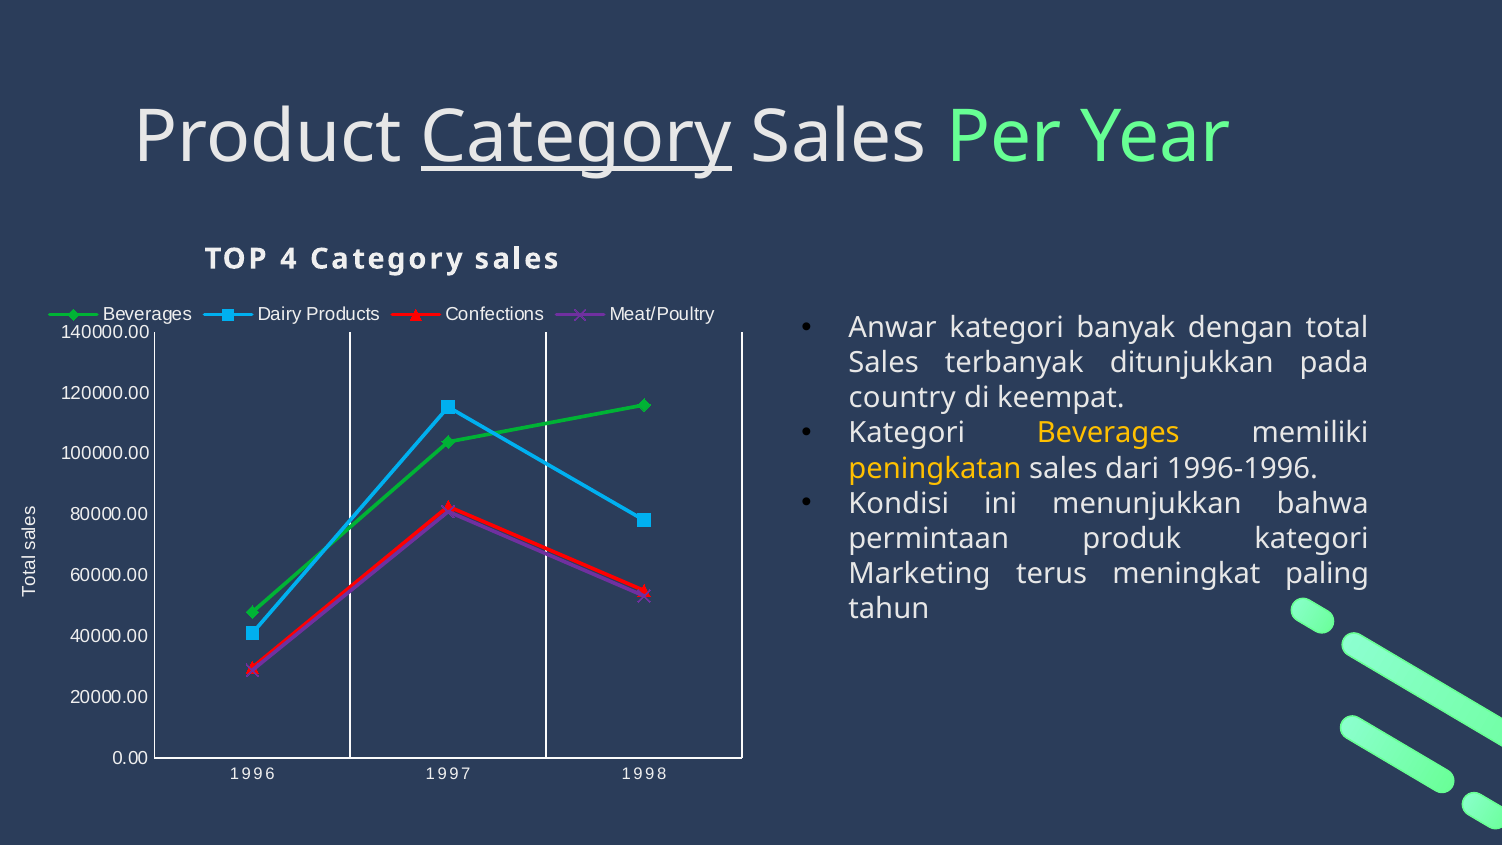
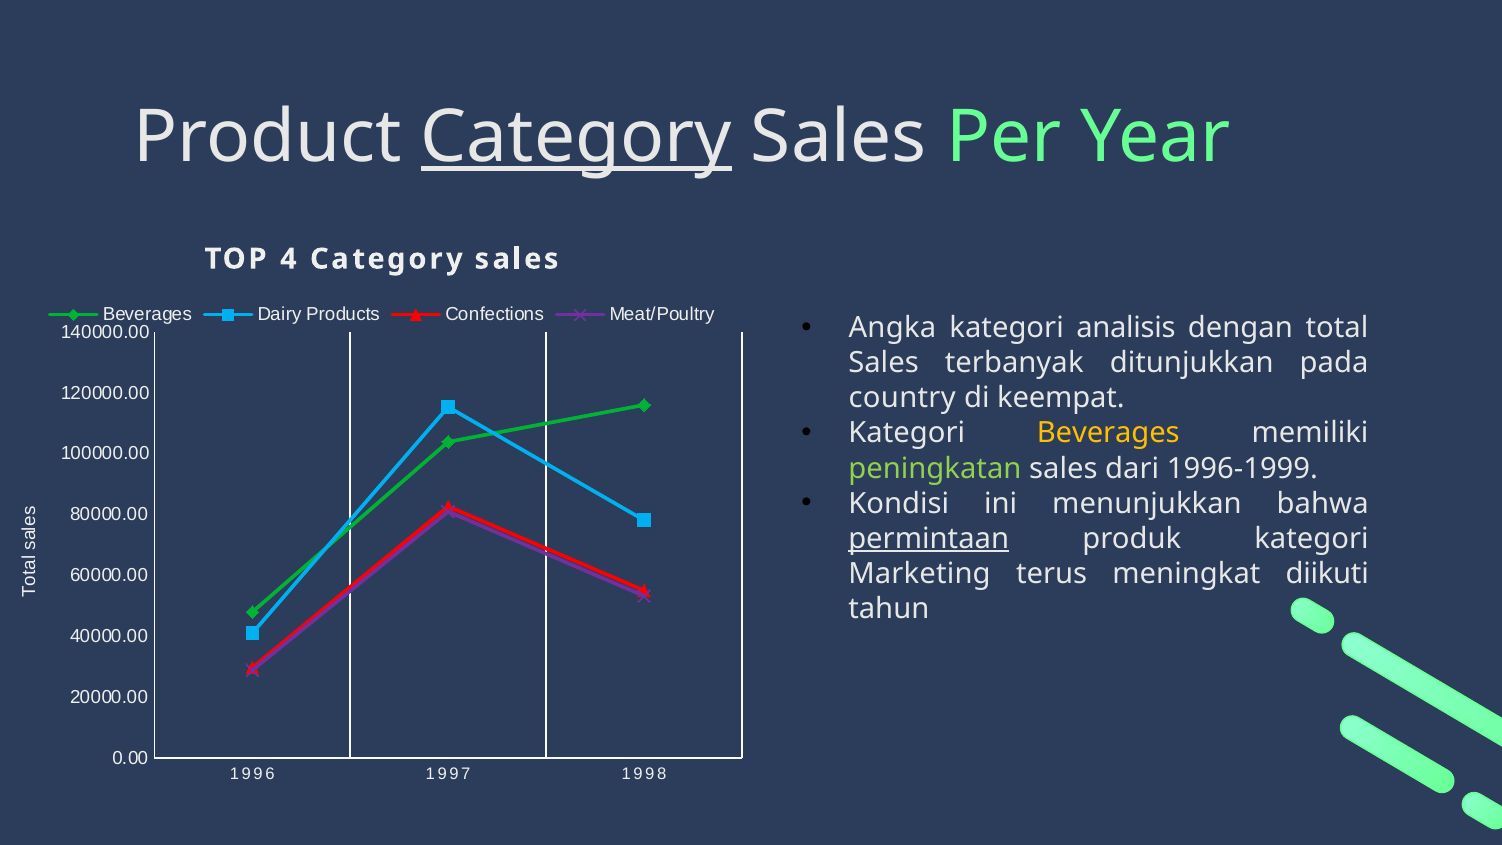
Anwar: Anwar -> Angka (892, 328)
banyak: banyak -> analisis (1126, 328)
peningkatan colour: yellow -> light green (935, 468)
1996-1996: 1996-1996 -> 1996-1999 (1242, 468)
permintaan underline: none -> present (929, 538)
paling: paling -> diikuti (1327, 574)
